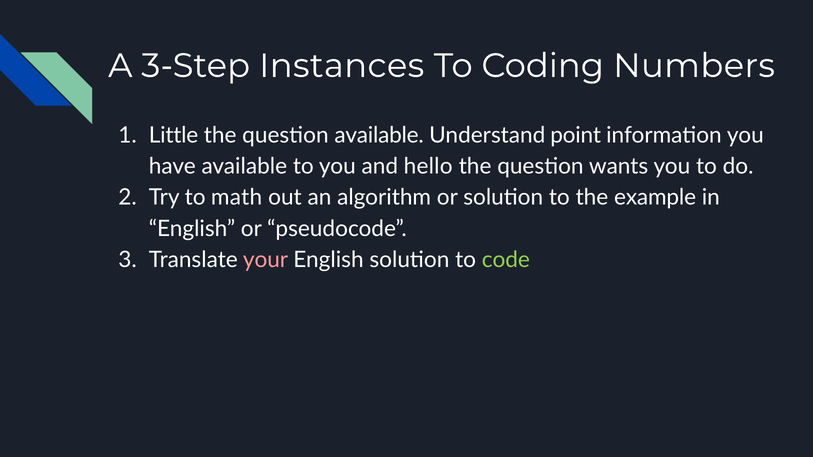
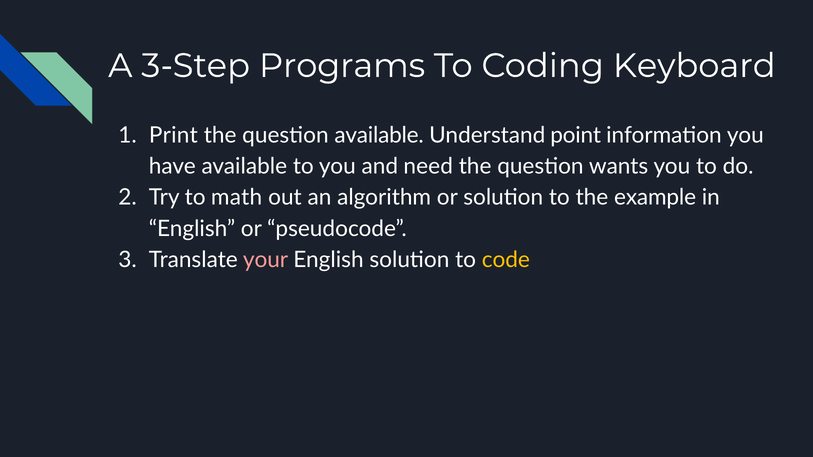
Instances: Instances -> Programs (342, 66)
Numbers: Numbers -> Keyboard (694, 66)
Little: Little -> Print (173, 135)
hello: hello -> need (428, 166)
code colour: light green -> yellow (506, 260)
